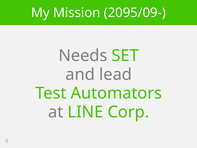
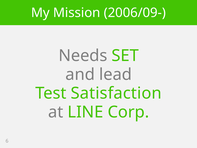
2095/09-: 2095/09- -> 2006/09- (135, 13)
Automators: Automators -> Satisfaction (116, 93)
